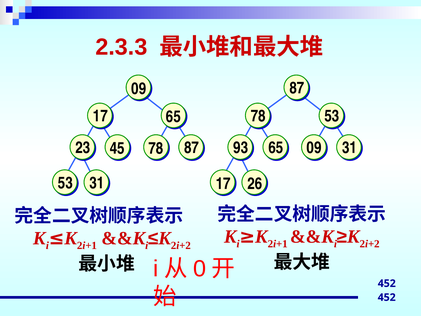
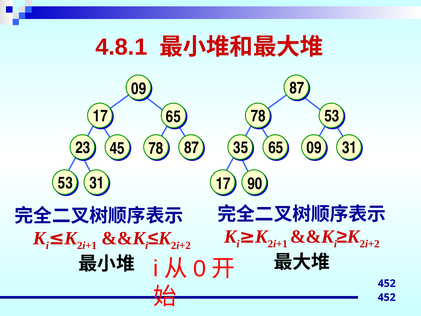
2.3.3: 2.3.3 -> 4.8.1 (121, 47)
93: 93 -> 35 (241, 148)
26: 26 -> 90 (255, 183)
